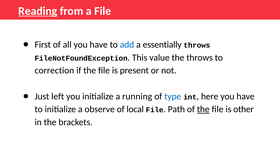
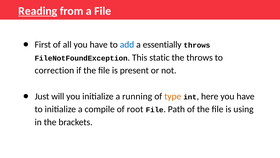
value: value -> static (159, 57)
left: left -> will (58, 96)
type colour: blue -> orange (173, 96)
observe: observe -> compile (100, 109)
local: local -> root (135, 109)
the underline: present -> none (203, 109)
other: other -> using (243, 109)
